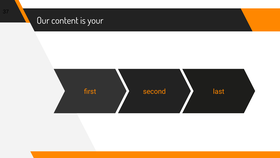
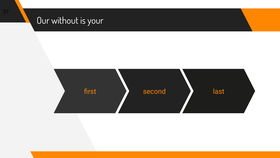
content: content -> without (65, 21)
